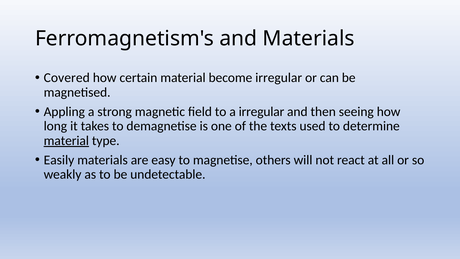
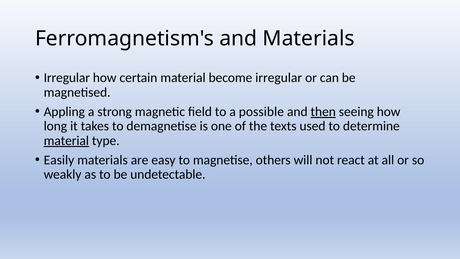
Covered: Covered -> Irregular (67, 78)
a irregular: irregular -> possible (261, 112)
then underline: none -> present (323, 112)
